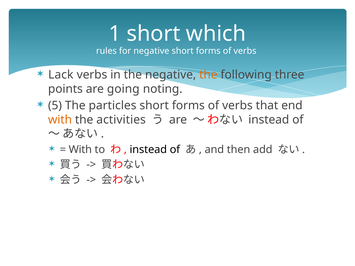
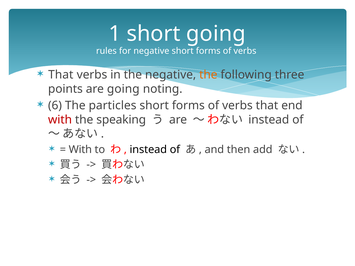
short which: which -> going (216, 34)
Lack: Lack -> That (61, 75)
5: 5 -> 6 (55, 106)
with colour: orange -> red (60, 120)
activities: activities -> speaking (121, 120)
